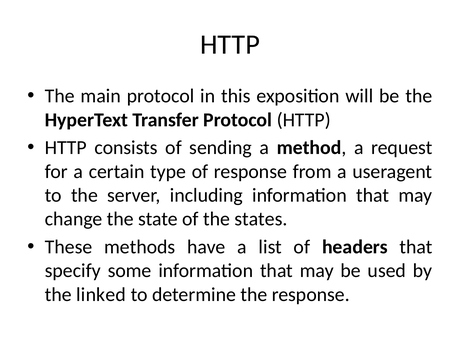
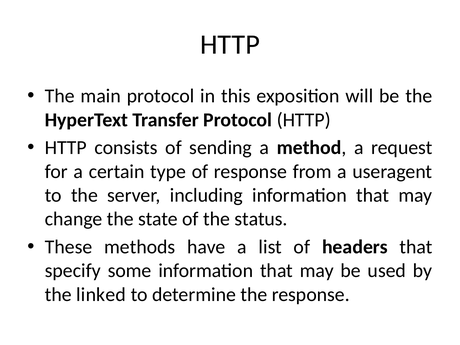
states: states -> status (261, 219)
